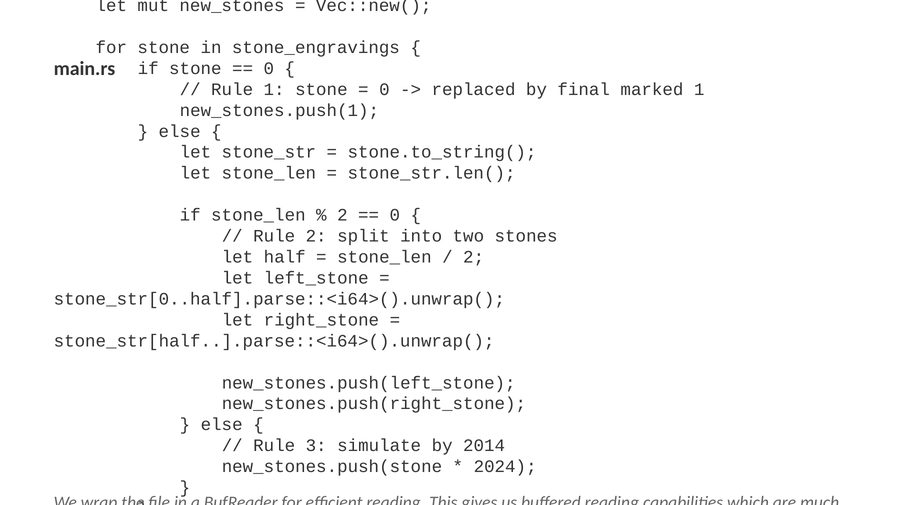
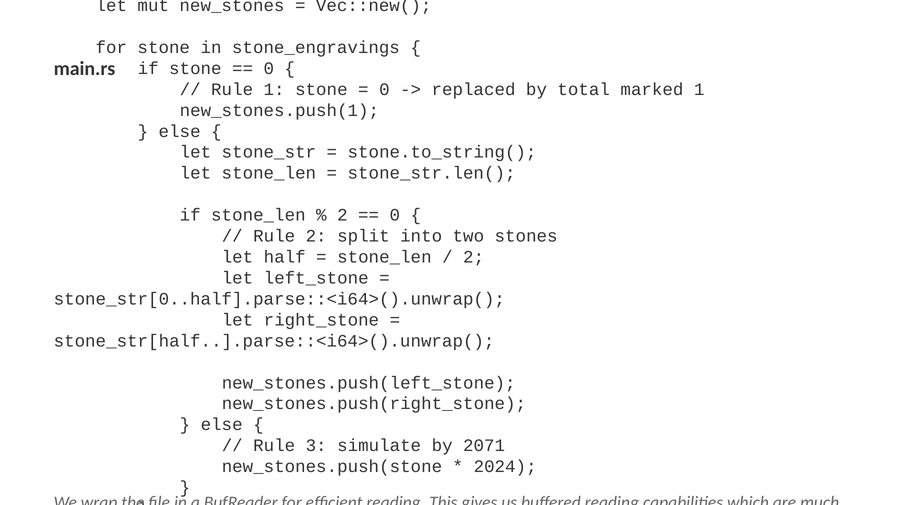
final: final -> total (584, 89)
2014: 2014 -> 2071 (484, 446)
